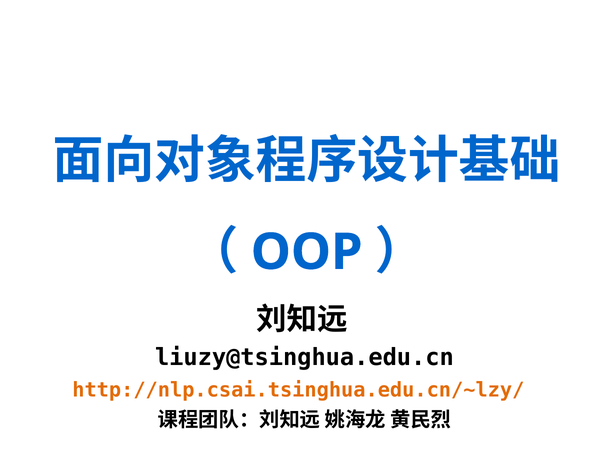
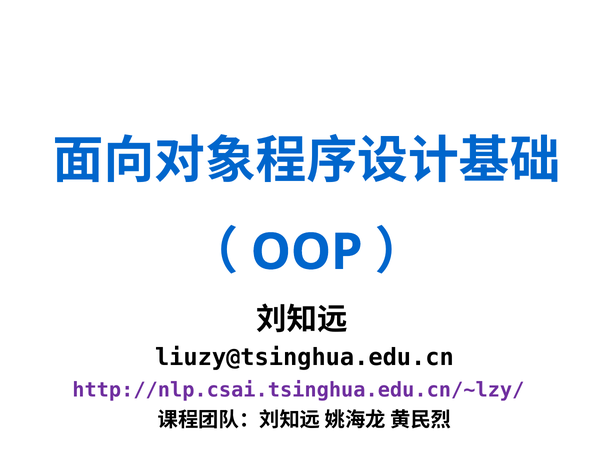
http://nlp.csai.tsinghua.edu.cn/~lzy/ colour: orange -> purple (298, 390)
